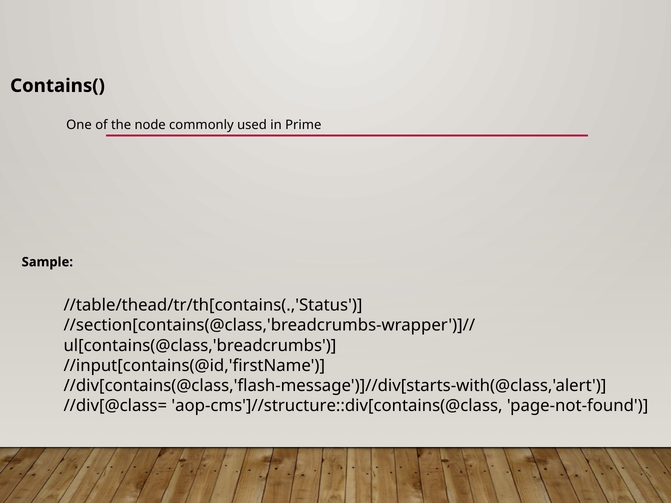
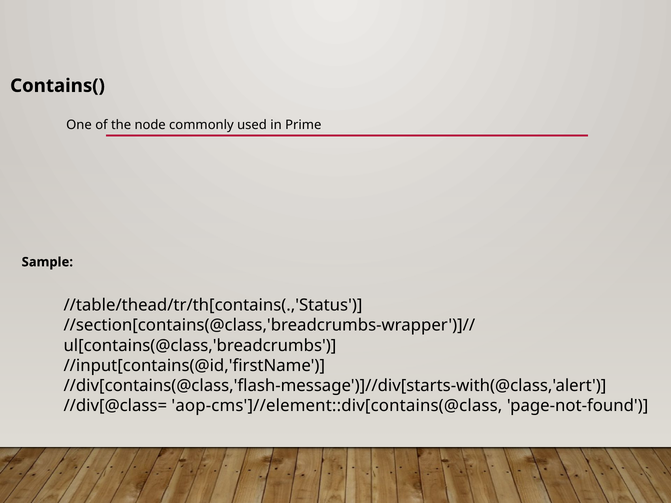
aop-cms']//structure::div[contains(@class: aop-cms']//structure::div[contains(@class -> aop-cms']//element::div[contains(@class (337, 406)
